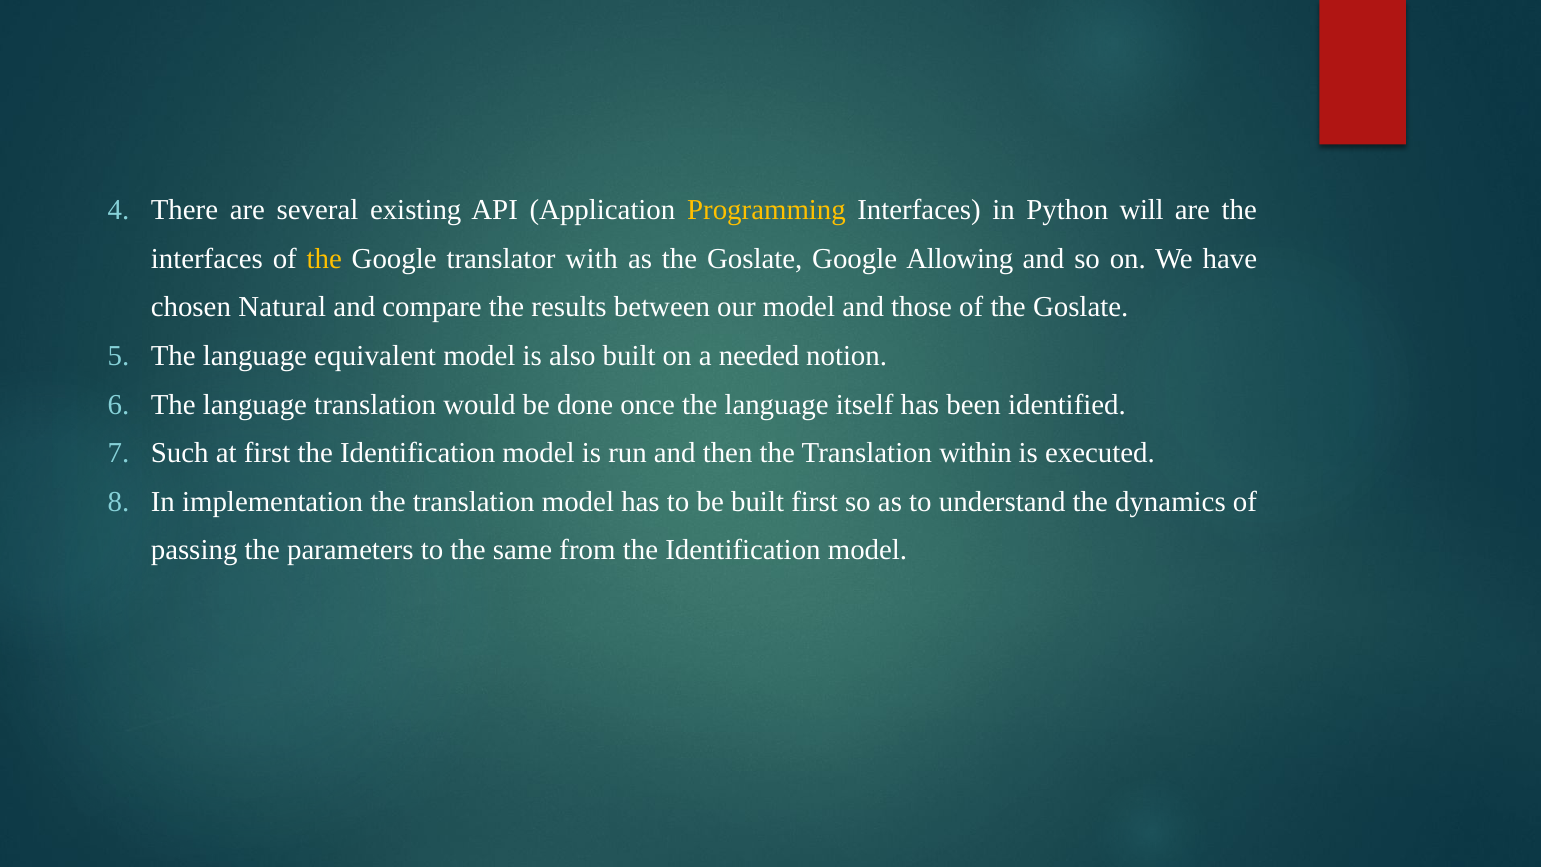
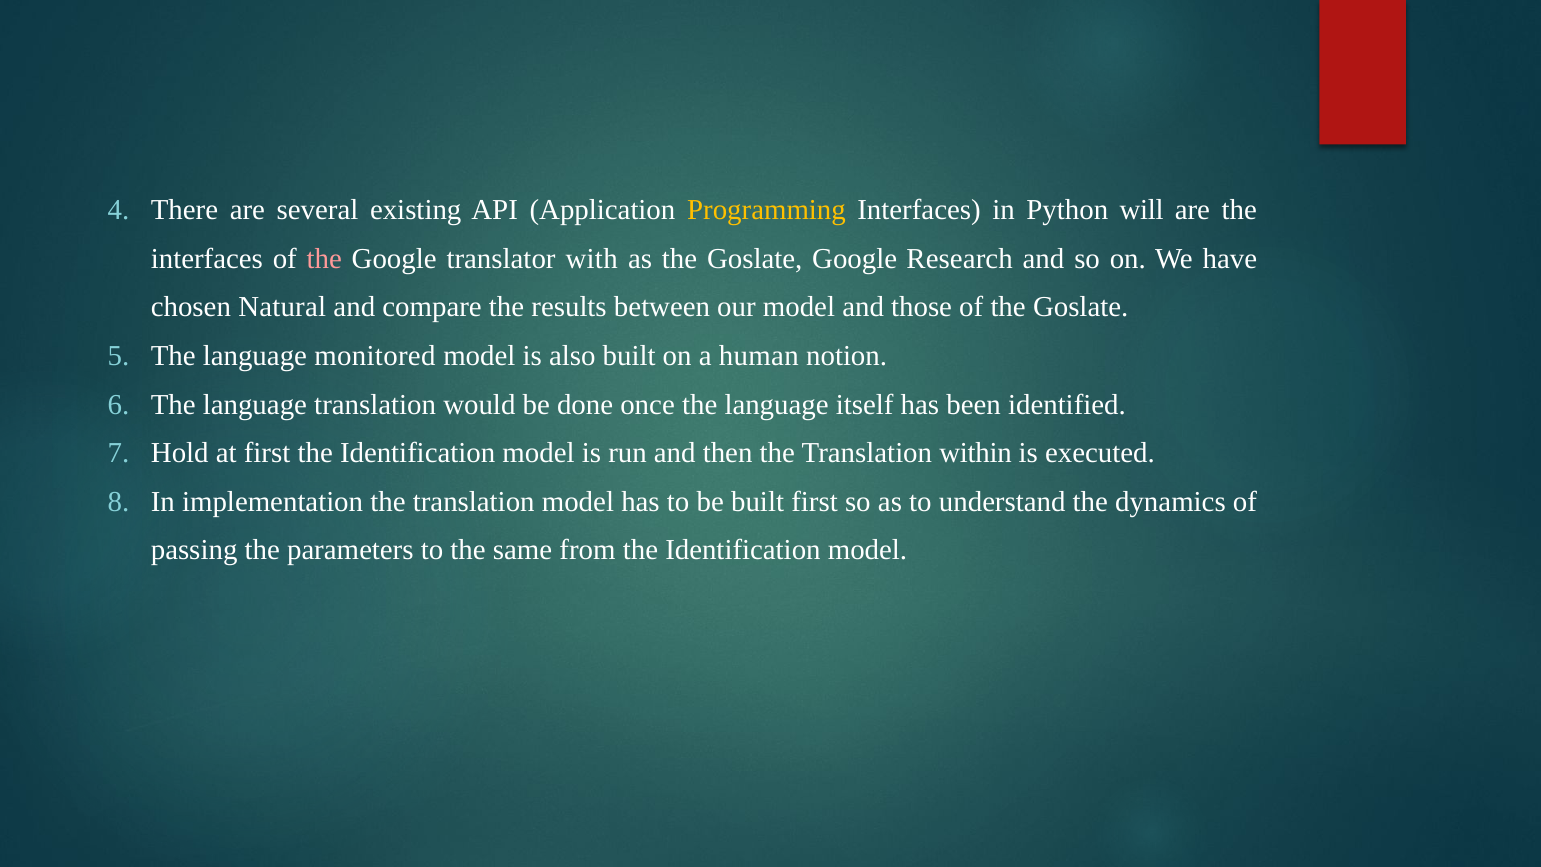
the colour: yellow -> pink (324, 259)
Allowing: Allowing -> Research (960, 259)
equivalent: equivalent -> monitored (375, 356)
needed: needed -> human (759, 356)
Such: Such -> Hold (180, 453)
